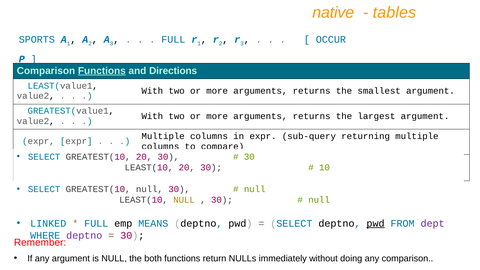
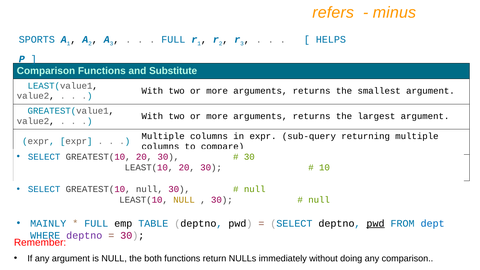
native: native -> refers (333, 12)
tables: tables -> minus (394, 12)
OCCUR: OCCUR -> HELPS (331, 40)
Functions underline: present -> none (102, 71)
Directions: Directions -> Substitute (173, 71)
LINKED: LINKED -> MAINLY (48, 223)
MEANS: MEANS -> TABLE (153, 223)
dept colour: purple -> blue (433, 223)
